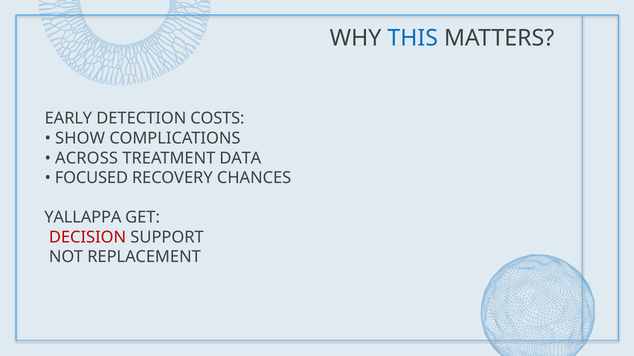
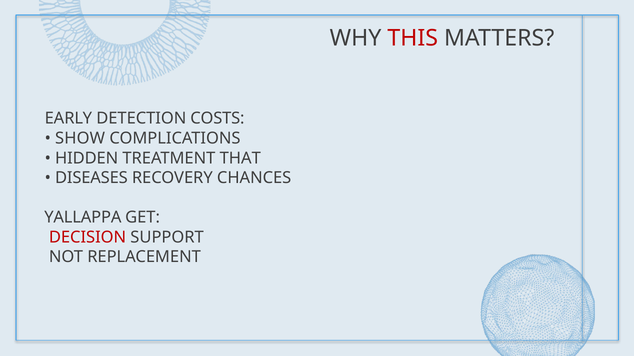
THIS colour: blue -> red (413, 38)
ACROSS: ACROSS -> HIDDEN (87, 158)
DATA: DATA -> THAT (240, 158)
FOCUSED: FOCUSED -> DISEASES (91, 178)
